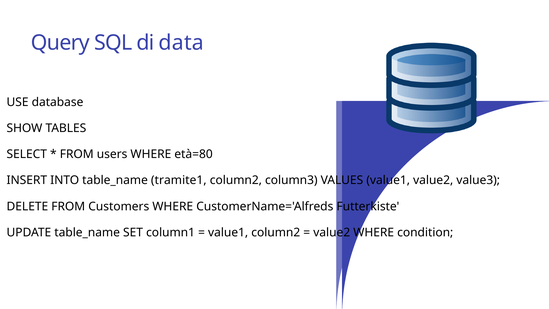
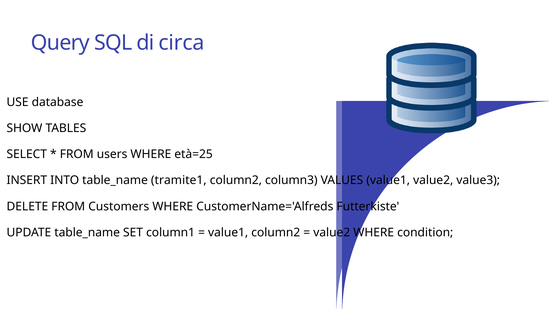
data: data -> circa (181, 43)
età=80: età=80 -> età=25 (194, 154)
